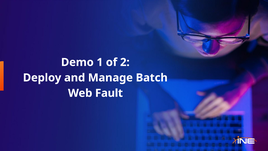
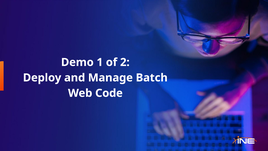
Fault: Fault -> Code (109, 93)
